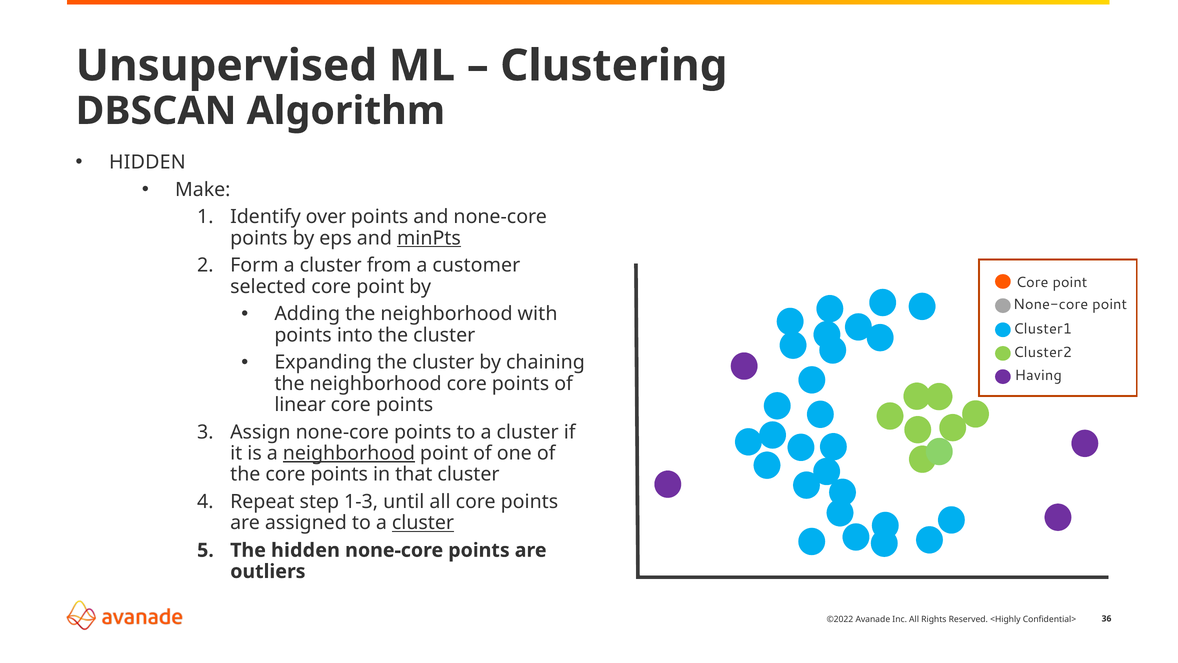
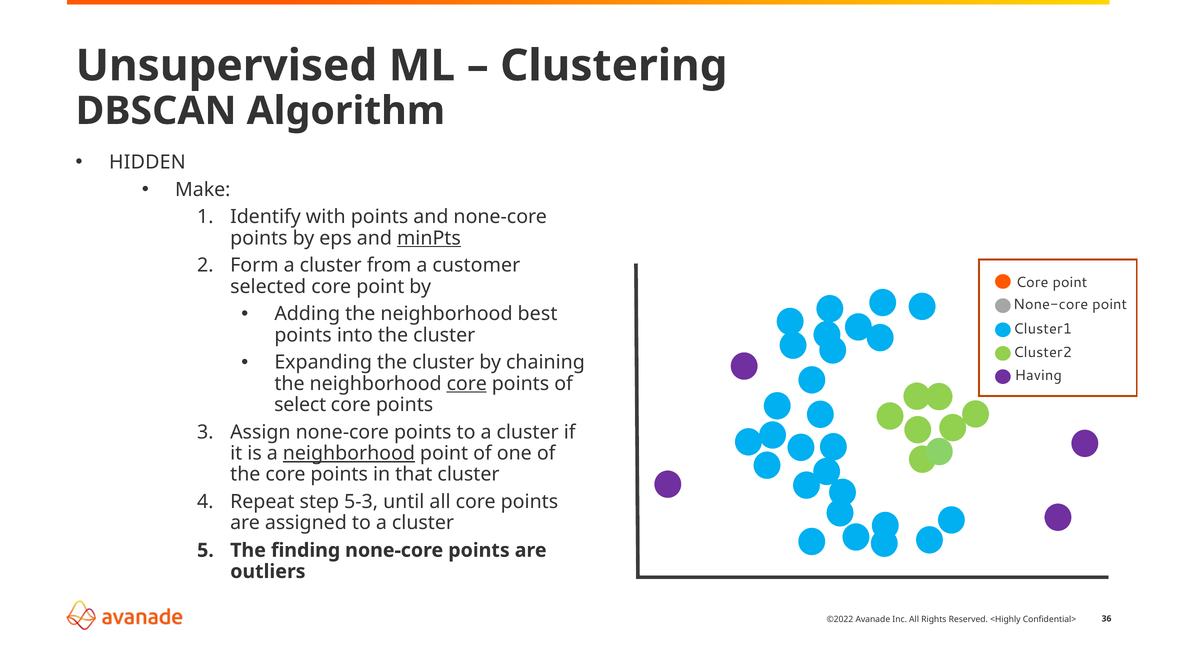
over: over -> with (326, 217)
with: with -> best (538, 314)
core underline: none -> present (467, 383)
linear: linear -> select (300, 405)
1-3: 1-3 -> 5-3 (361, 502)
cluster underline: present -> none (423, 523)
The hidden: hidden -> finding (306, 550)
